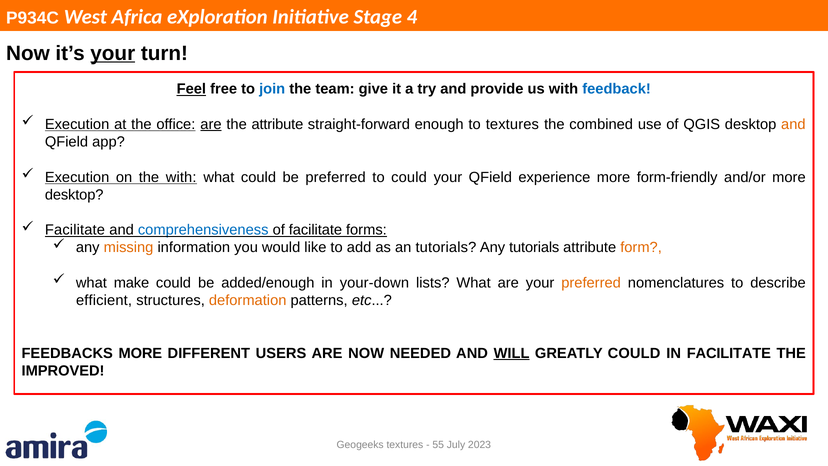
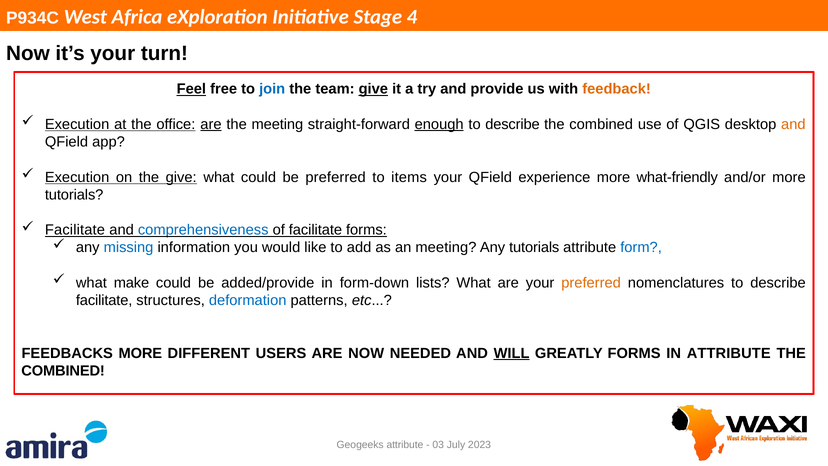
your underline: present -> none (113, 53)
give underline: none -> present (373, 89)
feedback colour: blue -> orange (617, 89)
the attribute: attribute -> meeting (277, 124)
enough underline: none -> present (439, 124)
textures: textures -> describe (512, 124)
the with: with -> give (181, 177)
to could: could -> items (409, 177)
form-friendly: form-friendly -> what-friendly (677, 177)
desktop: desktop -> tutorials (74, 195)
missing colour: orange -> blue (129, 248)
an tutorials: tutorials -> meeting (446, 248)
form colour: orange -> blue (641, 248)
added/enough: added/enough -> added/provide (268, 283)
your-down: your-down -> form-down (374, 283)
efficient: efficient -> facilitate (104, 300)
deformation colour: orange -> blue (248, 300)
GREATLY COULD: COULD -> FORMS (634, 353)
IN FACILITATE: FACILITATE -> ATTRIBUTE (729, 353)
IMPROVED: IMPROVED -> COMBINED (63, 371)
Geogeeks textures: textures -> attribute (405, 445)
55: 55 -> 03 (438, 445)
